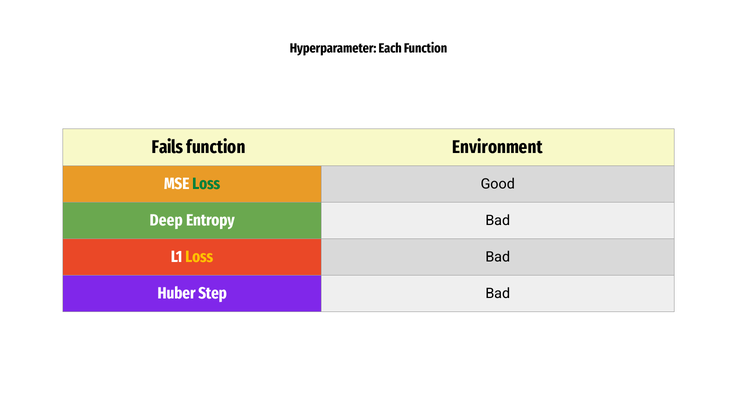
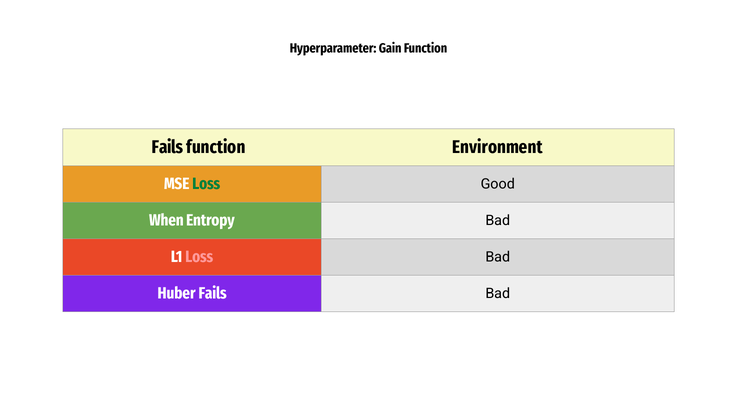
Each: Each -> Gain (390, 48)
Deep: Deep -> When (166, 221)
Loss colour: yellow -> pink (199, 257)
Huber Step: Step -> Fails (213, 294)
